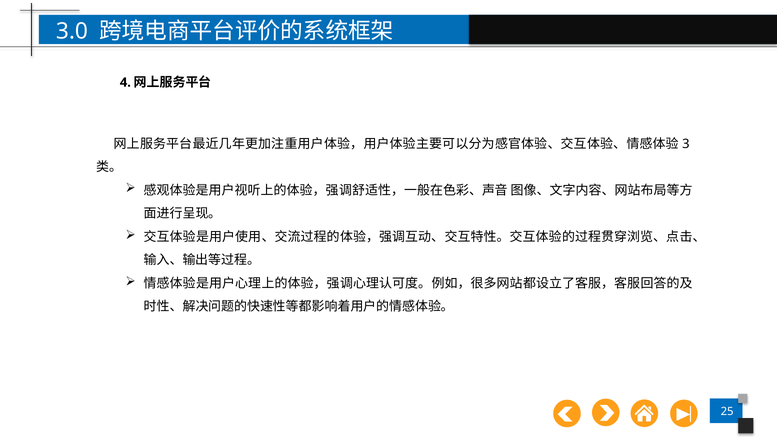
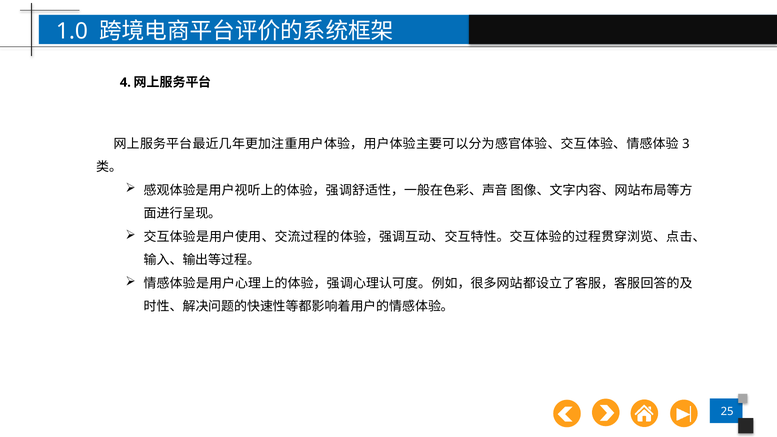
3.0: 3.0 -> 1.0 (72, 31)
